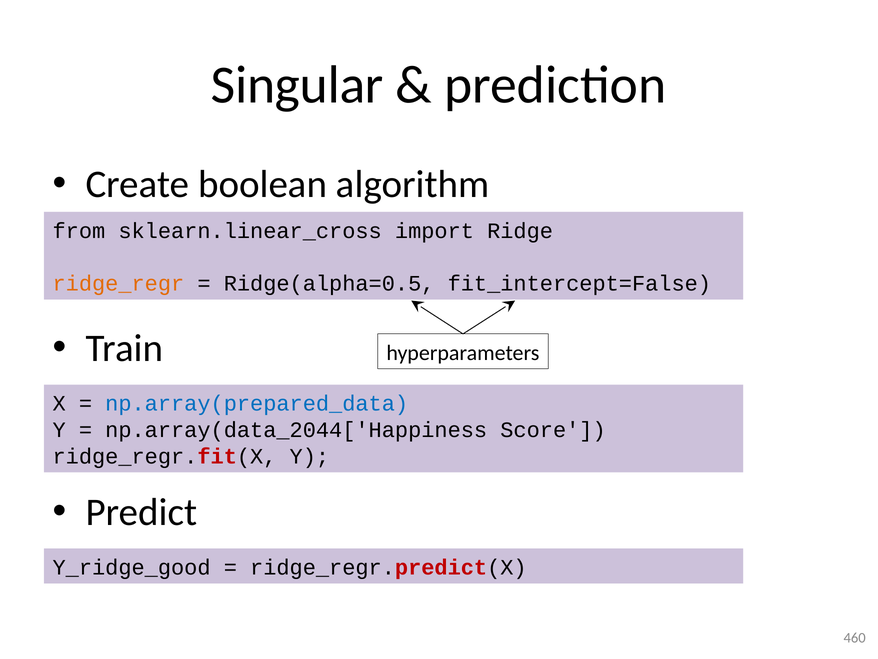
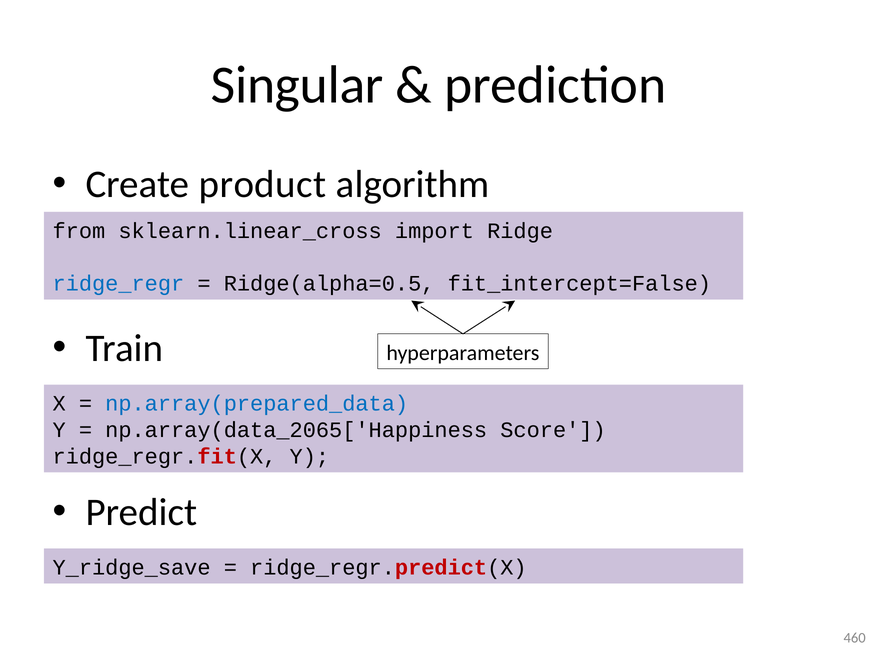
boolean: boolean -> product (262, 184)
ridge_regr colour: orange -> blue (118, 283)
np.array(data_2044['Happiness: np.array(data_2044['Happiness -> np.array(data_2065['Happiness (296, 430)
Y_ridge_good: Y_ridge_good -> Y_ridge_save (132, 567)
